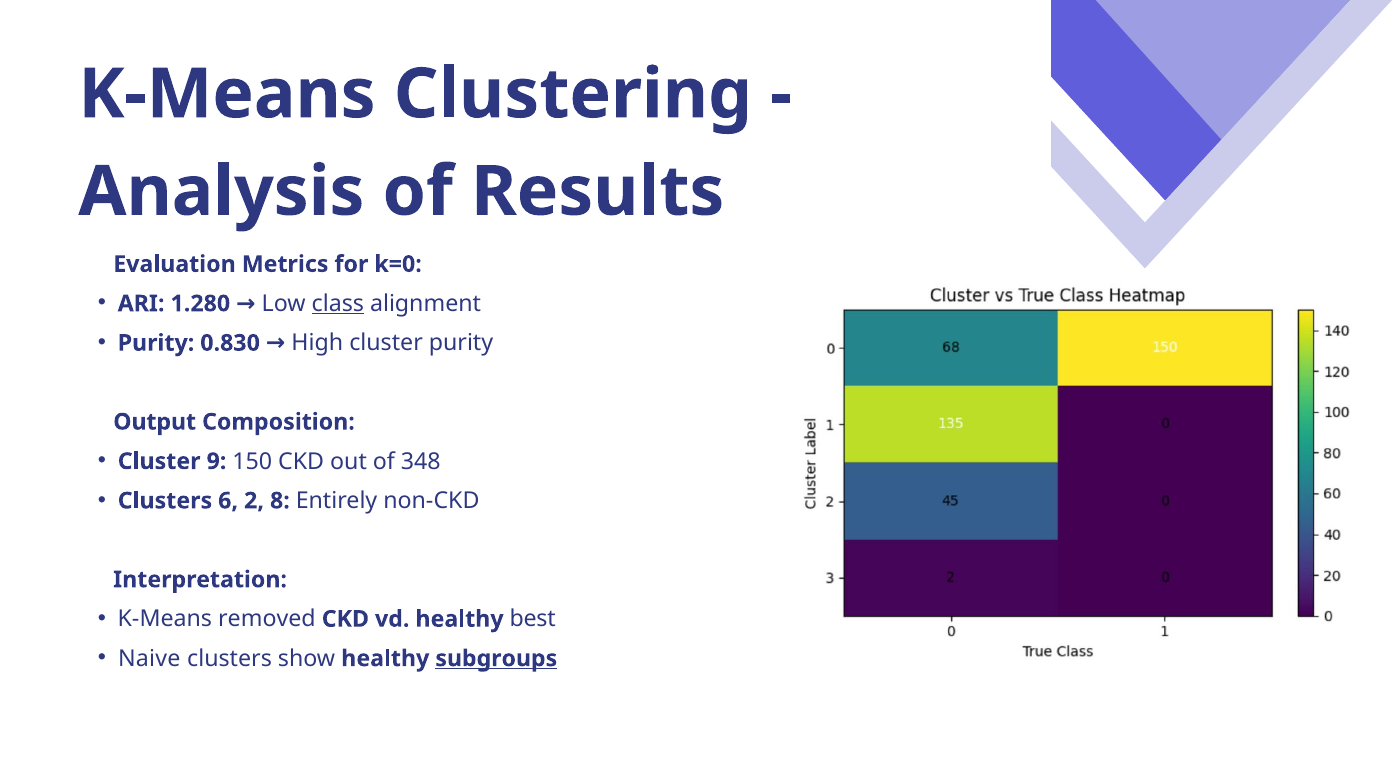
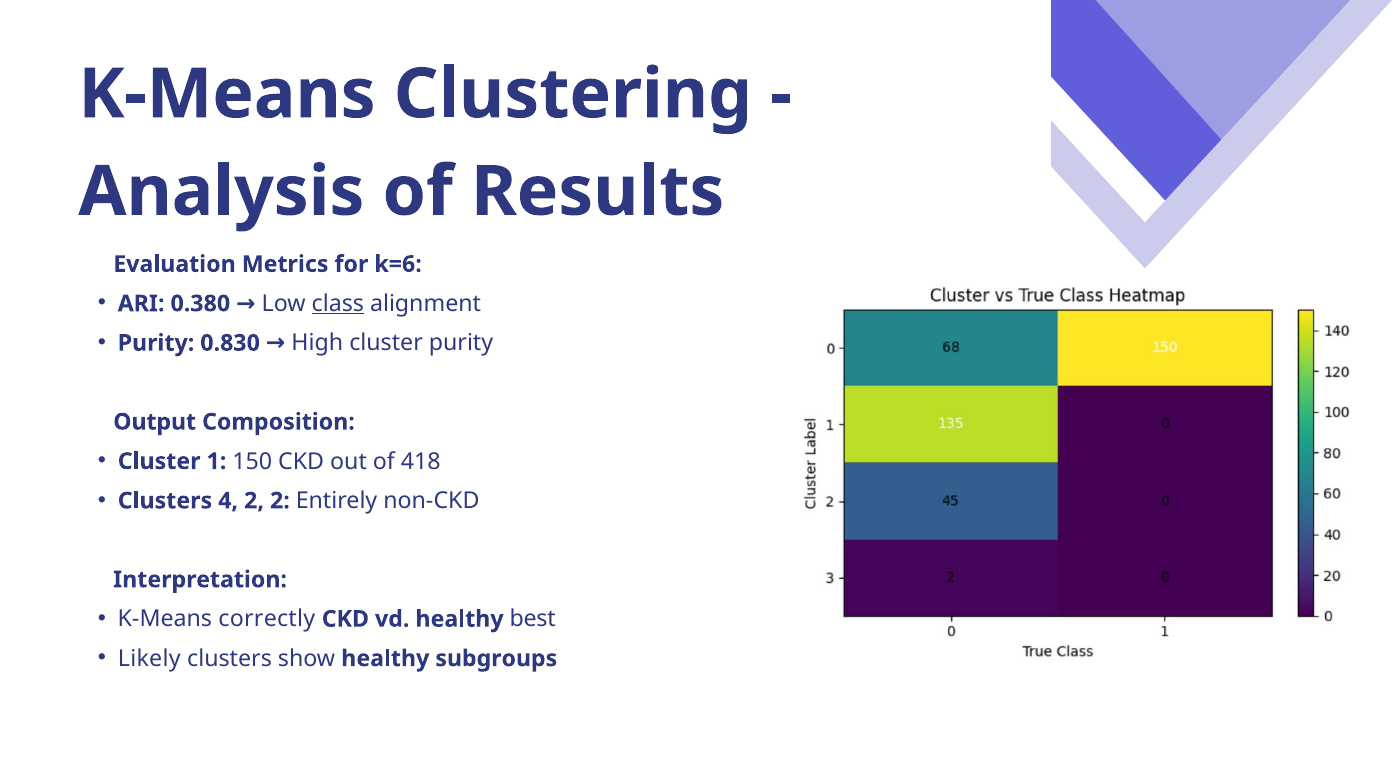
k=0: k=0 -> k=6 (398, 264)
1.280: 1.280 -> 0.380 (200, 304)
9: 9 -> 1 (216, 461)
348: 348 -> 418 (421, 461)
6: 6 -> 4 (228, 501)
2 8: 8 -> 2 (280, 501)
removed: removed -> correctly (267, 619)
Naive: Naive -> Likely (149, 659)
subgroups underline: present -> none (496, 659)
